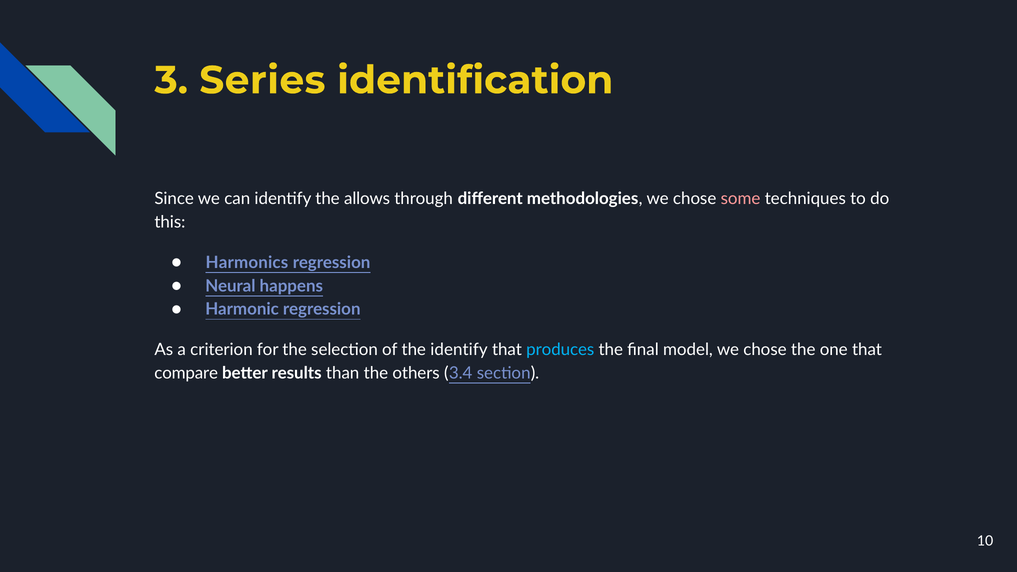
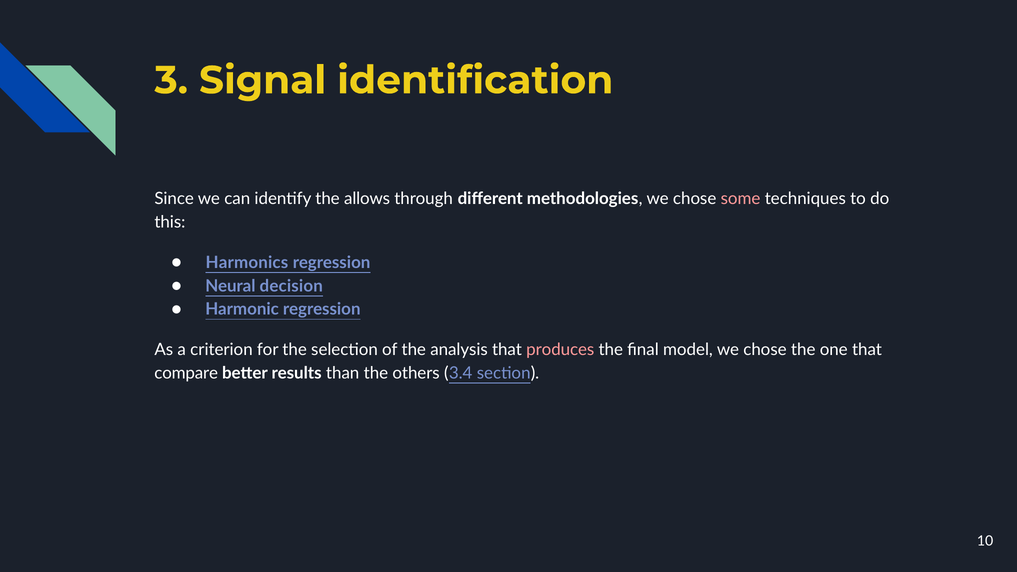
Series: Series -> Signal (263, 80)
happens: happens -> decision (291, 286)
the identify: identify -> analysis (459, 350)
produces colour: light blue -> pink (560, 350)
